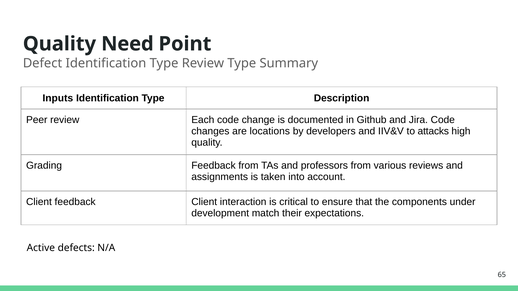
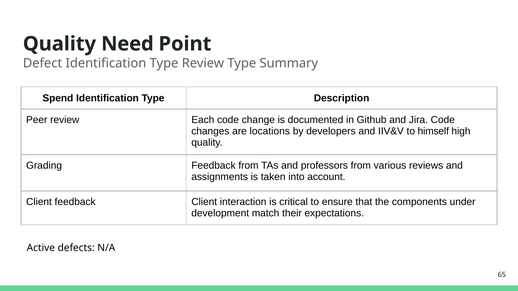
Inputs: Inputs -> Spend (58, 98)
attacks: attacks -> himself (433, 131)
